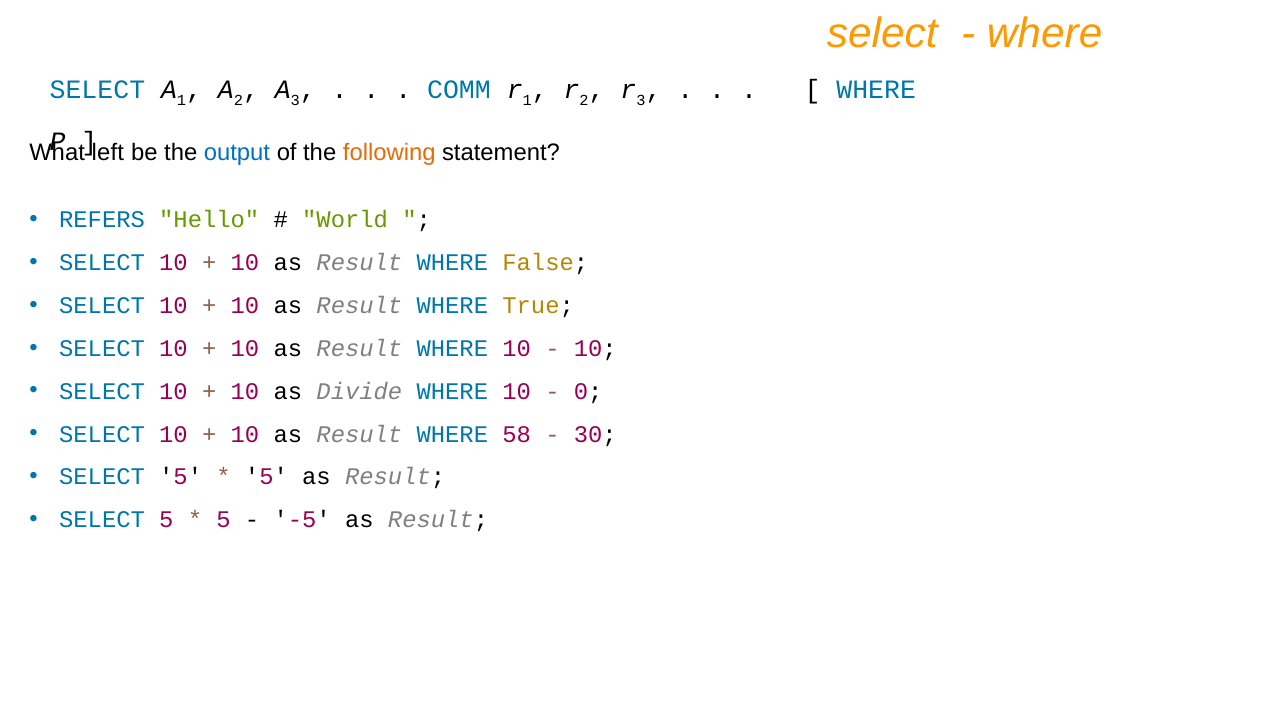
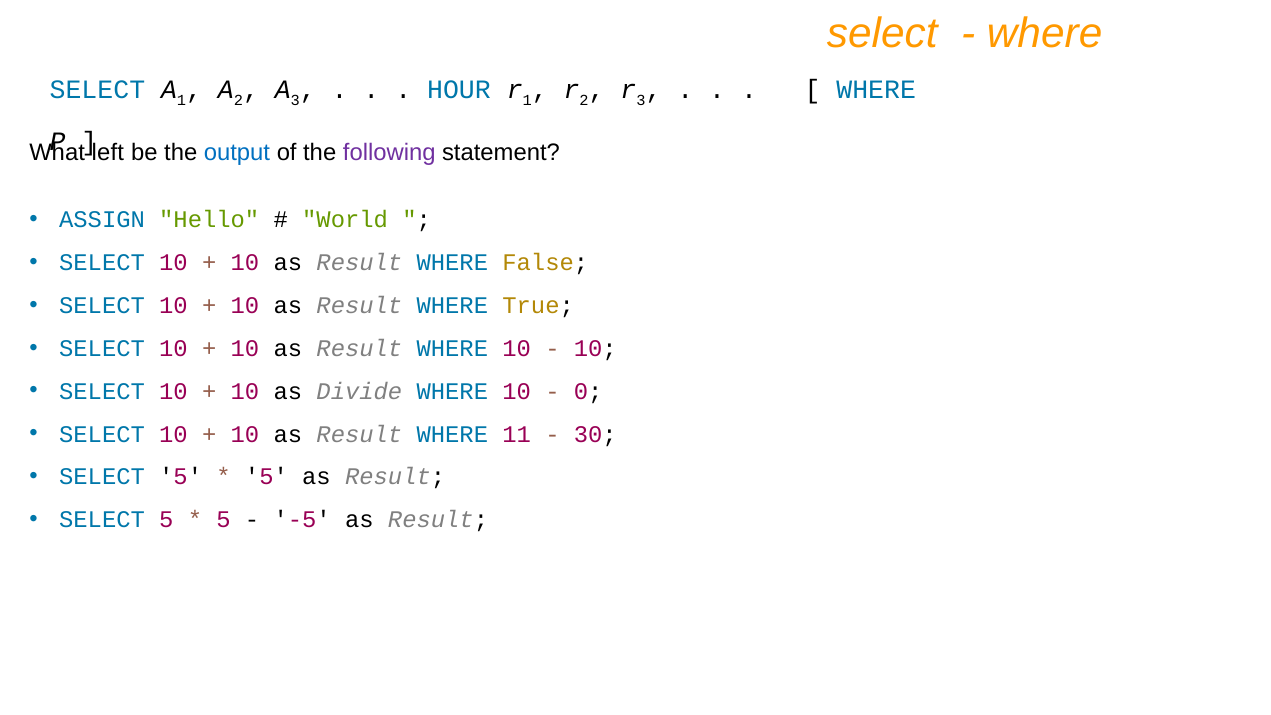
COMM: COMM -> HOUR (459, 90)
following colour: orange -> purple (389, 153)
REFERS: REFERS -> ASSIGN (102, 220)
58: 58 -> 11 (517, 434)
